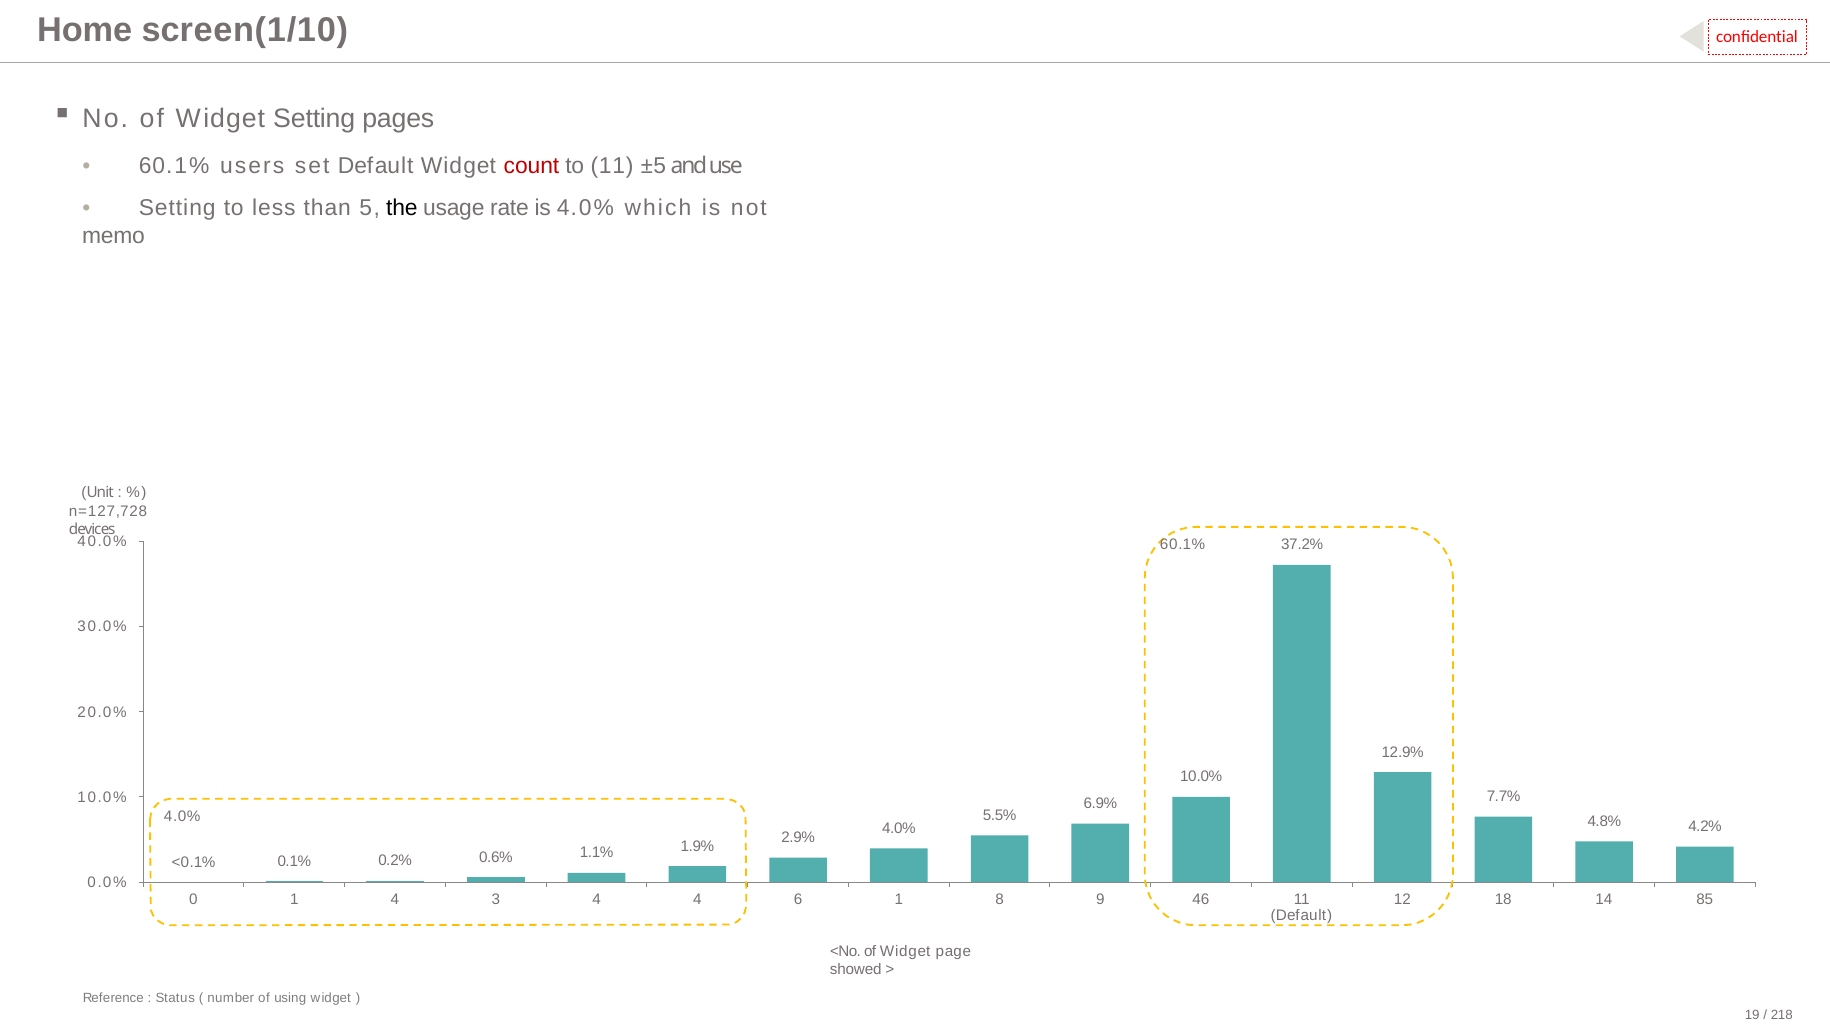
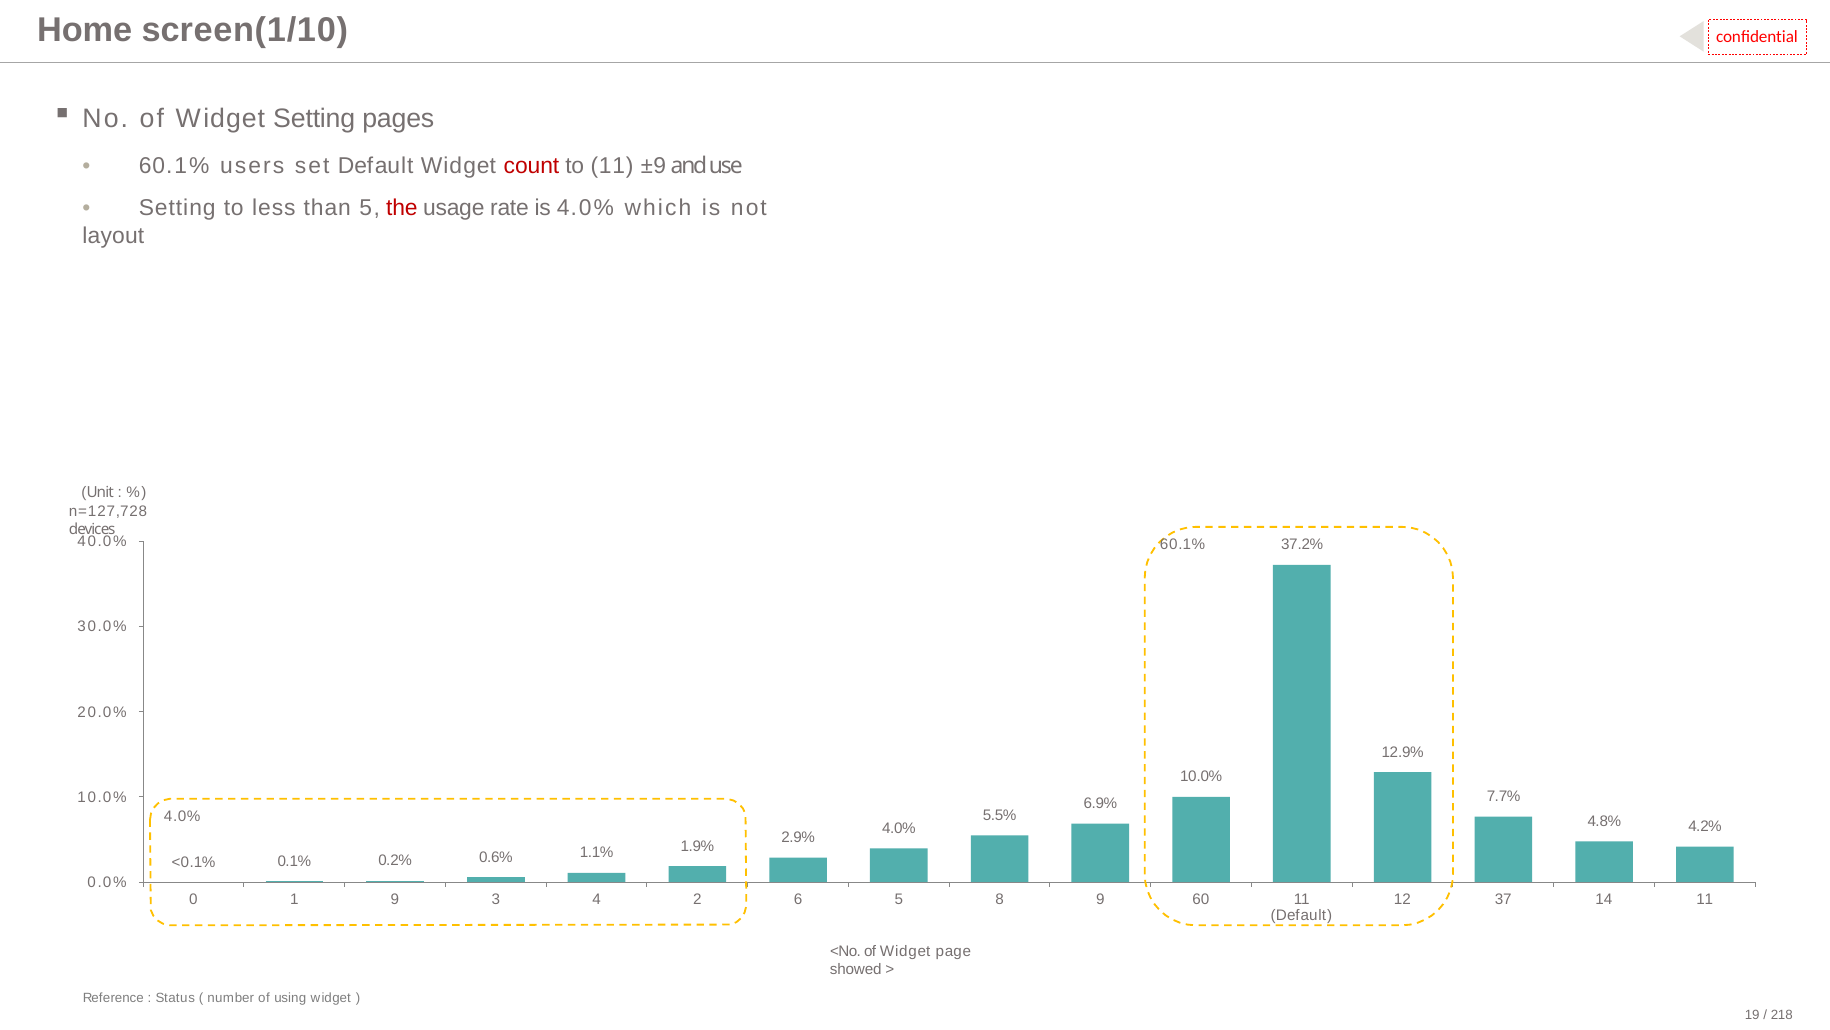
5: 5 -> 9 (660, 166)
the colour: black -> red (402, 208)
memo: memo -> layout (113, 235)
1 4: 4 -> 9 (395, 899)
4 4: 4 -> 2 (697, 899)
6 1: 1 -> 5 (899, 899)
46: 46 -> 60 (1201, 899)
18: 18 -> 37 (1503, 899)
14 85: 85 -> 11 (1705, 899)
